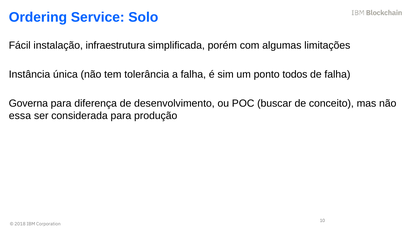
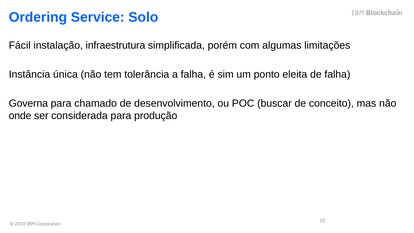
todos: todos -> eleita (295, 74)
diferença: diferença -> chamado (96, 103)
essa: essa -> onde (20, 116)
